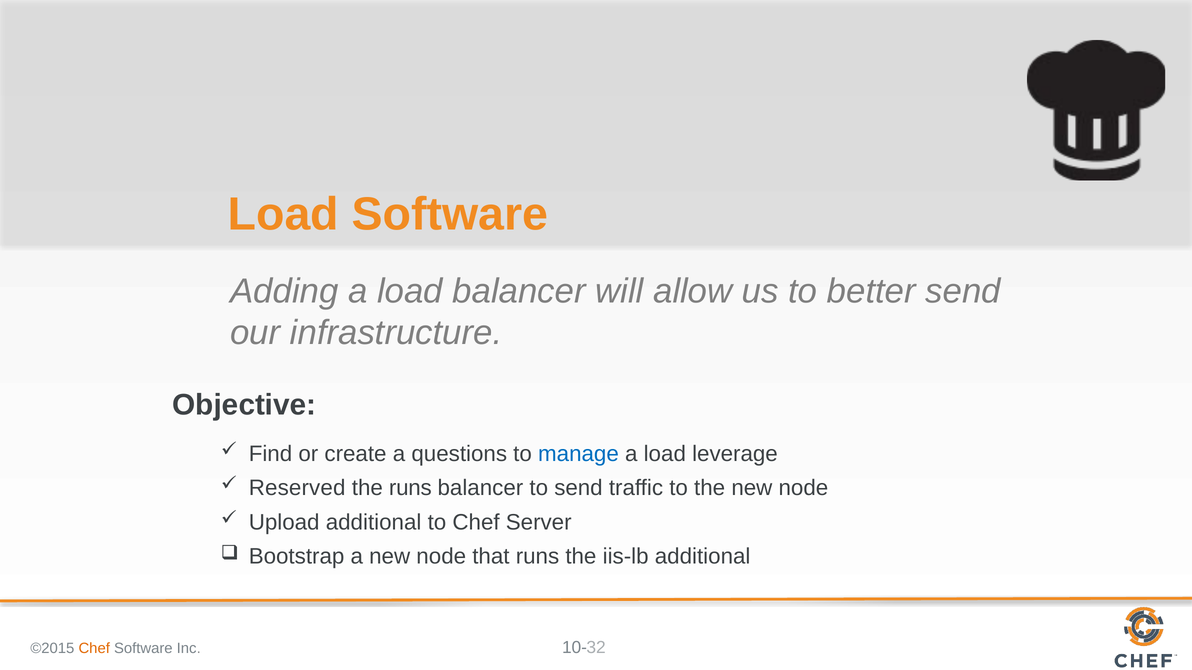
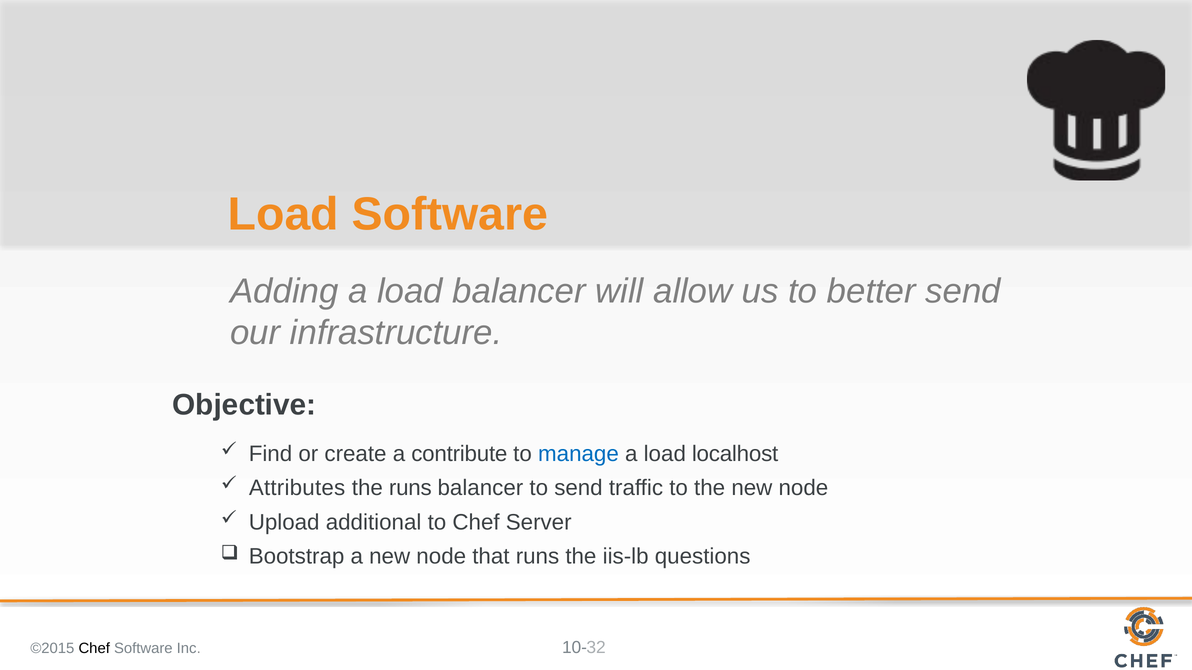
questions: questions -> contribute (459, 454)
leverage: leverage -> localhost (735, 454)
Reserved: Reserved -> Attributes (297, 488)
iis-lb additional: additional -> questions (703, 557)
Chef colour: orange -> black (94, 649)
